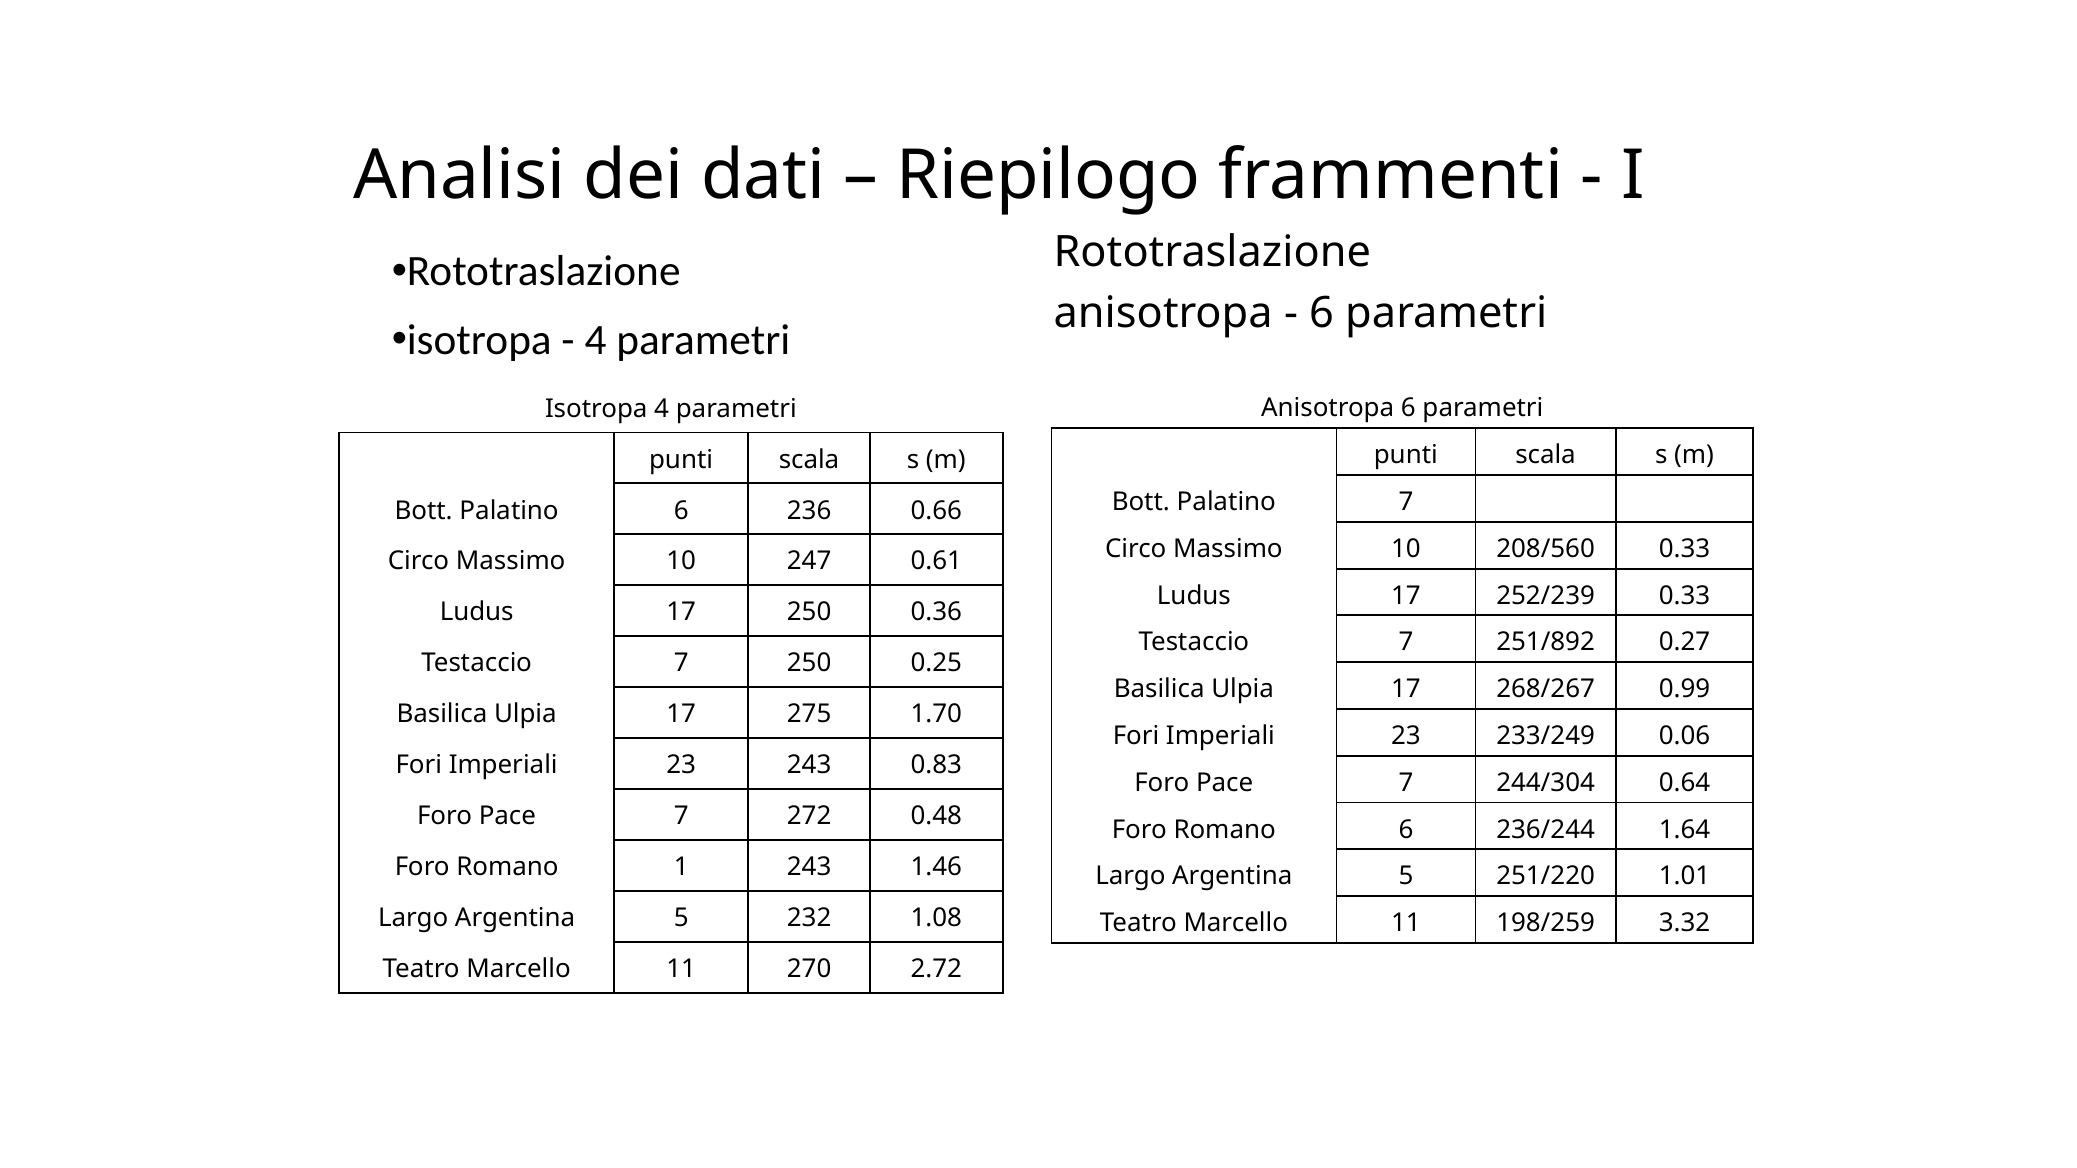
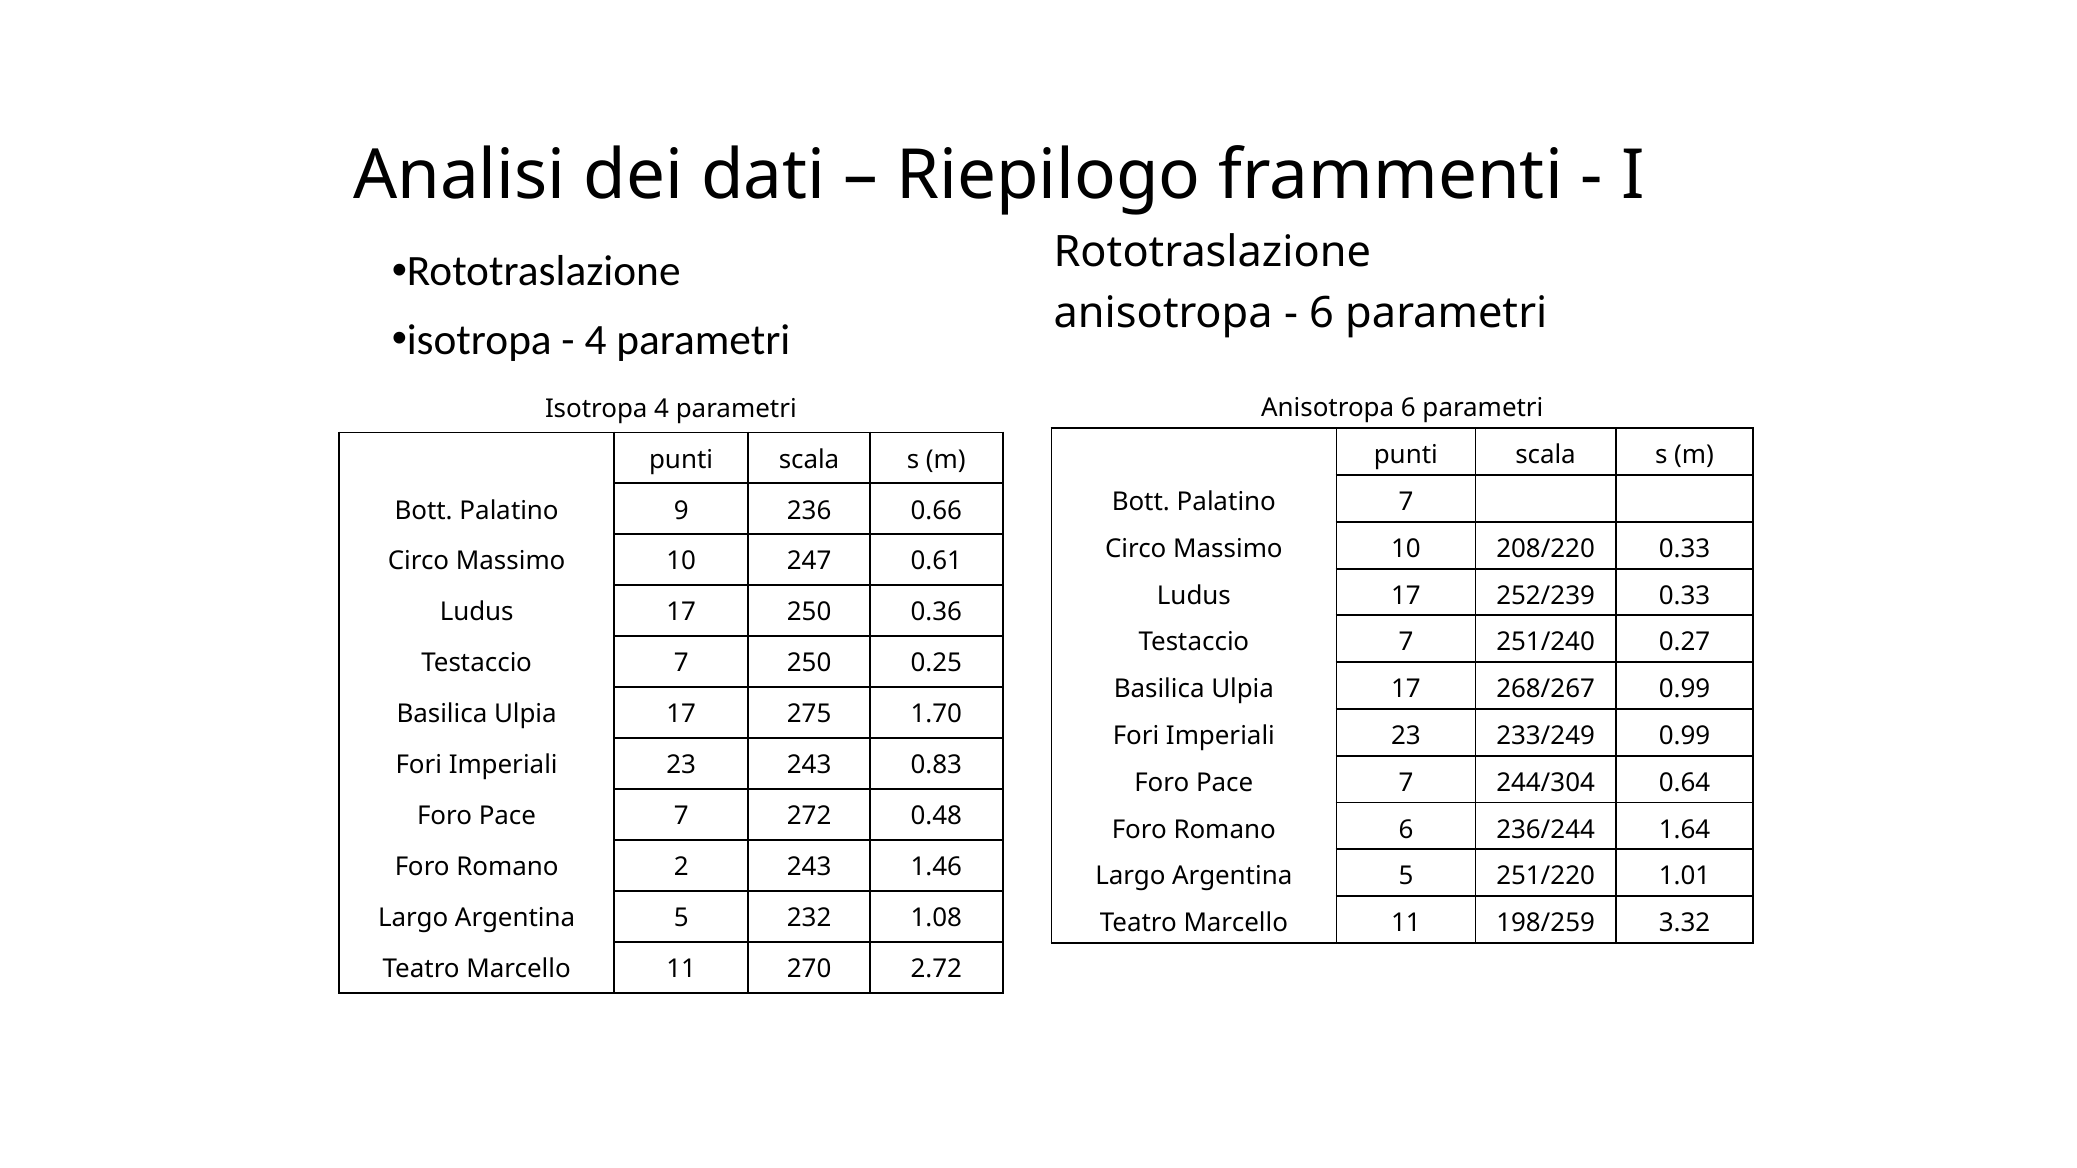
Palatino 6: 6 -> 9 (681, 511)
208/560: 208/560 -> 208/220 (1546, 549)
251/892: 251/892 -> 251/240 (1546, 642)
233/249 0.06: 0.06 -> 0.99 (1685, 736)
1: 1 -> 2 (681, 867)
